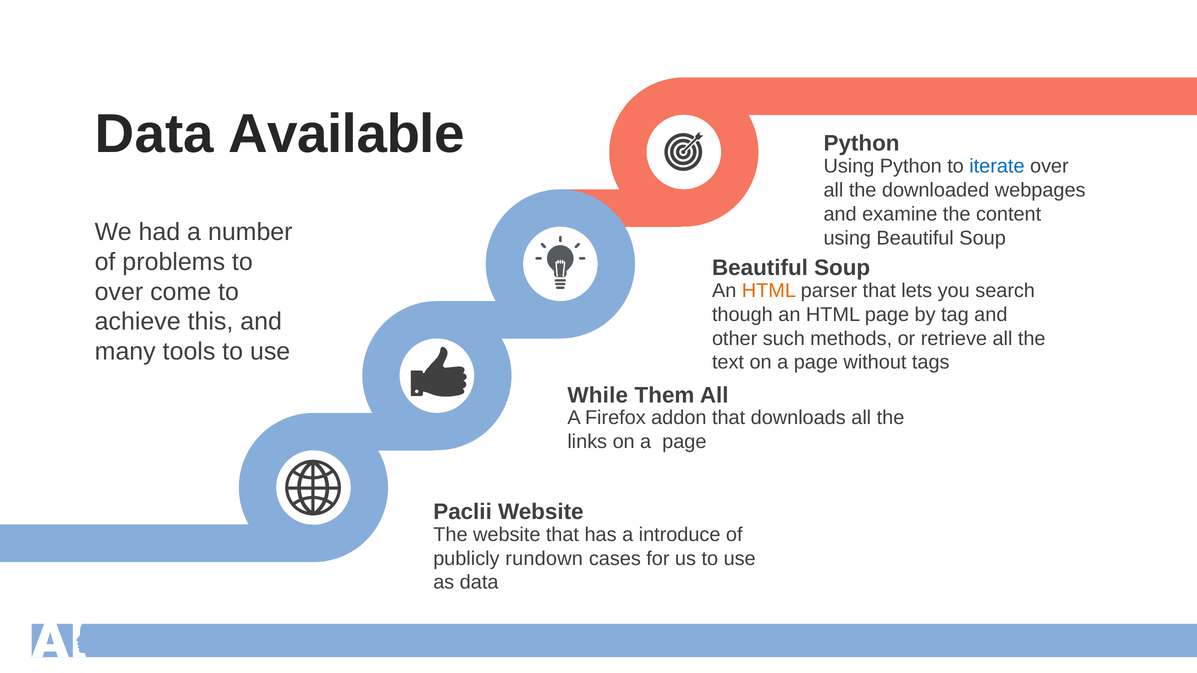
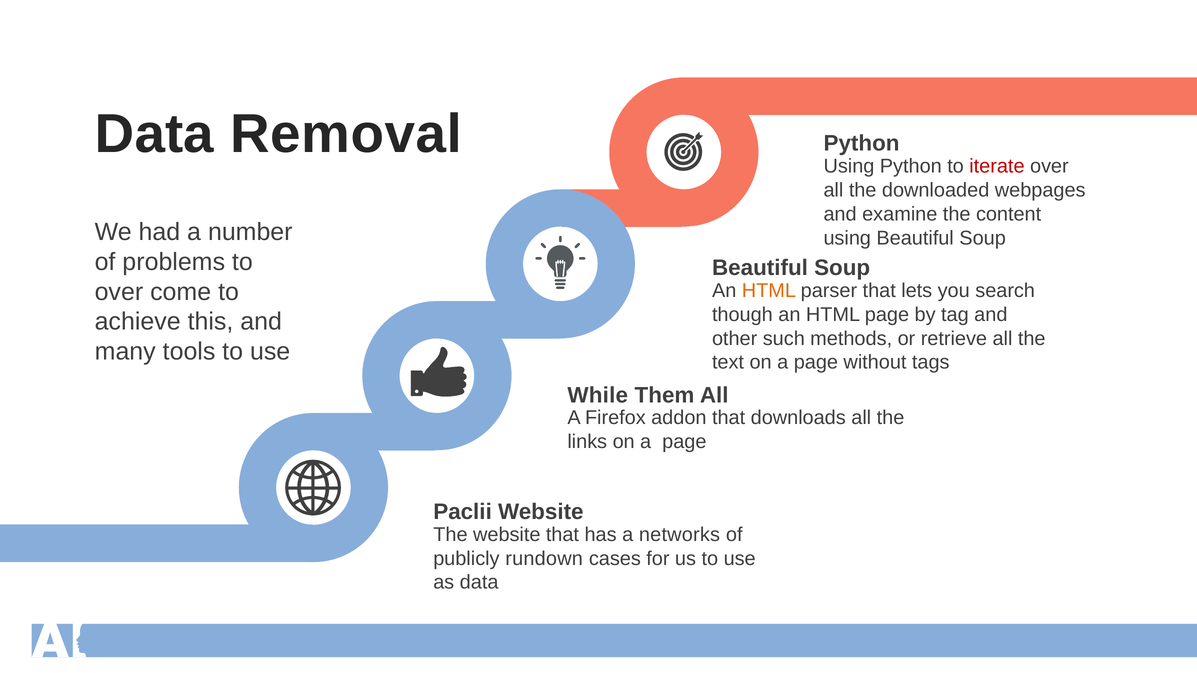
Available: Available -> Removal (346, 134)
iterate colour: blue -> red (997, 166)
introduce: introduce -> networks (680, 535)
